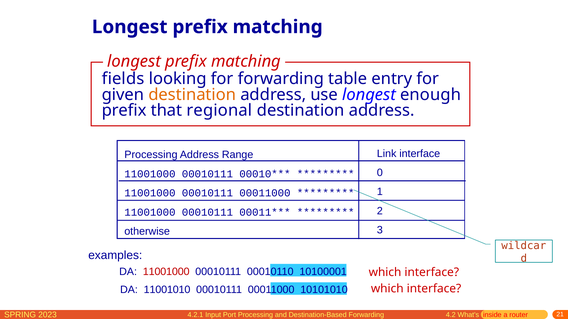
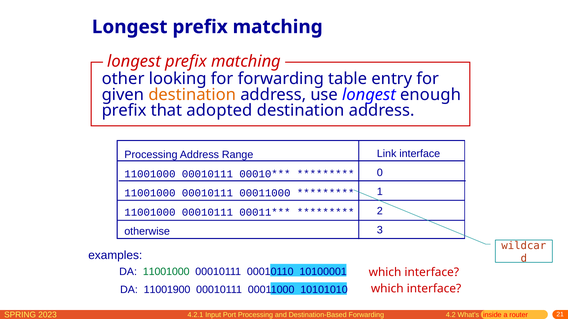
fields: fields -> other (123, 79)
regional: regional -> adopted (219, 111)
11001000 colour: red -> green (166, 272)
11001010: 11001010 -> 11001900 (167, 290)
